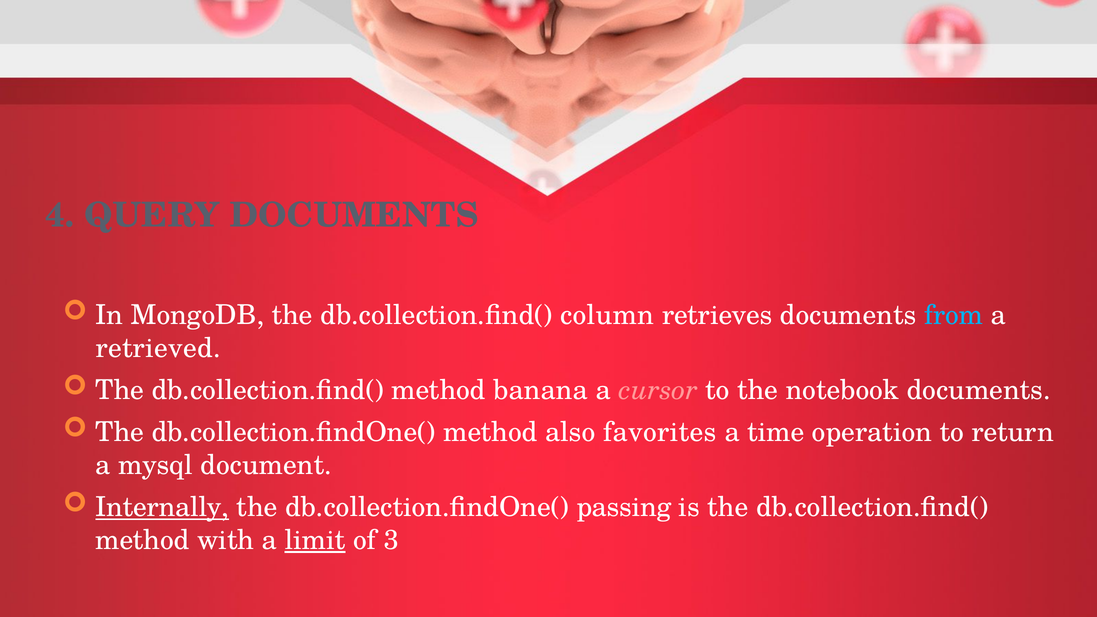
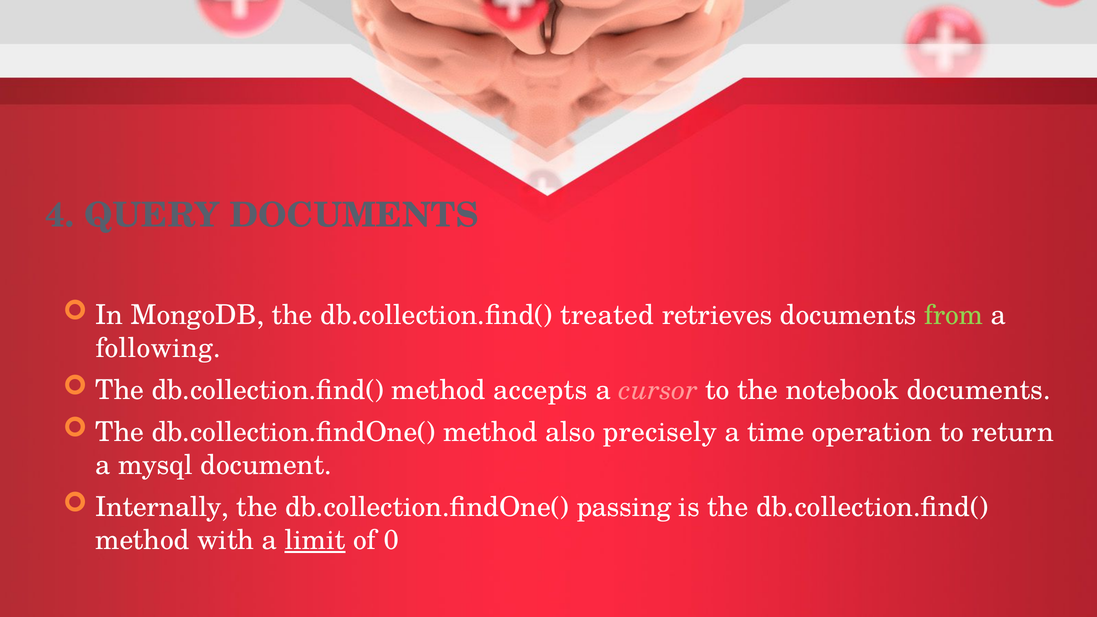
column: column -> treated (607, 315)
from colour: light blue -> light green (954, 315)
retrieved: retrieved -> following (158, 348)
banana: banana -> accepts (540, 390)
favorites: favorites -> precisely (660, 432)
Internally underline: present -> none (162, 507)
3: 3 -> 0 (391, 540)
